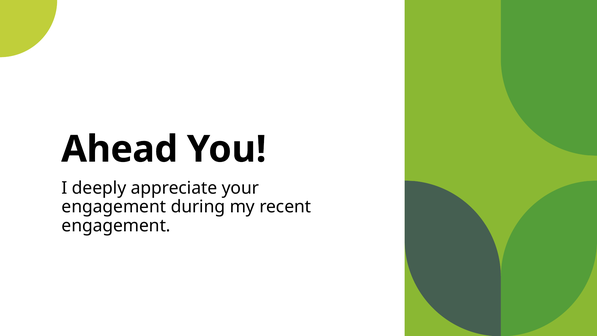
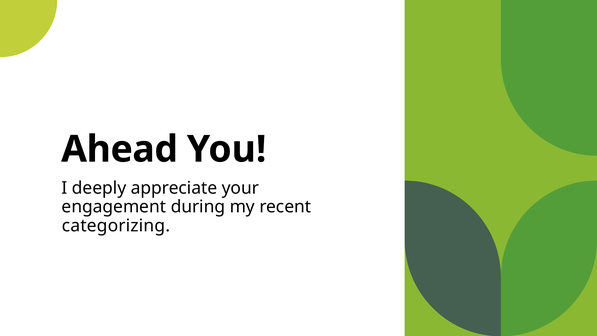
engagement: engagement -> categorizing (116, 226)
